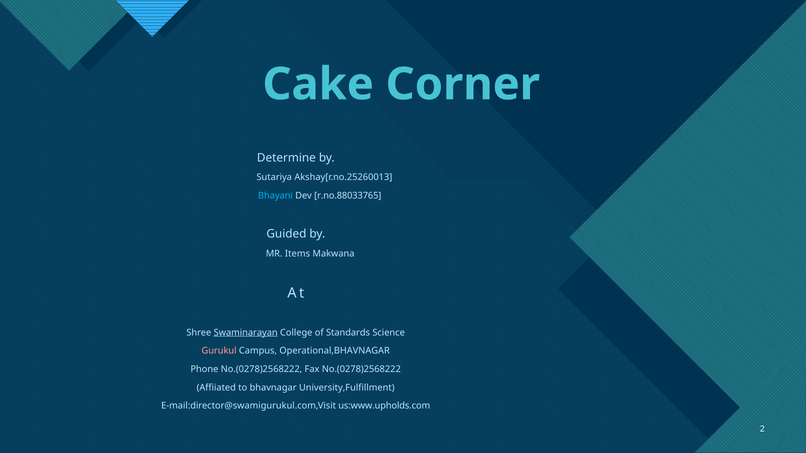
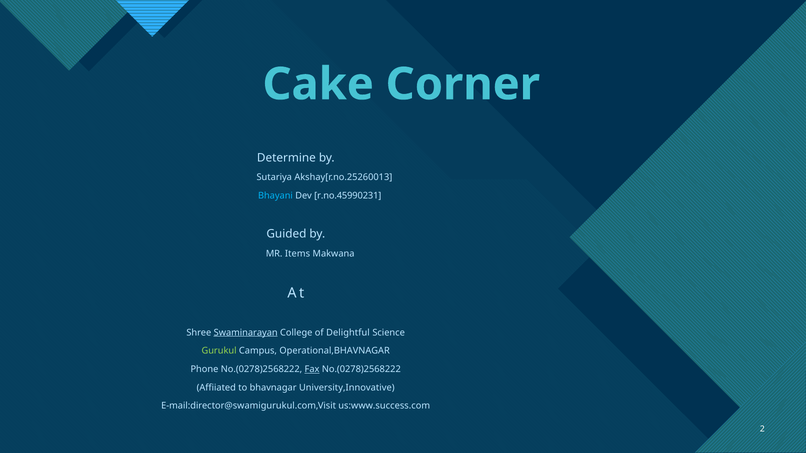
r.no.88033765: r.no.88033765 -> r.no.45990231 (348, 196)
Standards: Standards -> Delightful (348, 333)
Gurukul colour: pink -> light green (219, 351)
Fax underline: none -> present (312, 369)
University,Fulfillment: University,Fulfillment -> University,Innovative (347, 388)
us:www.upholds.com: us:www.upholds.com -> us:www.success.com (384, 406)
